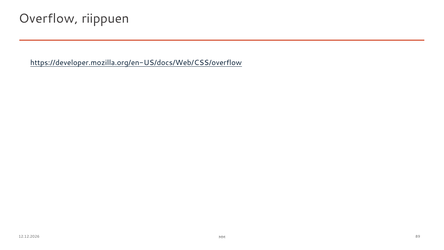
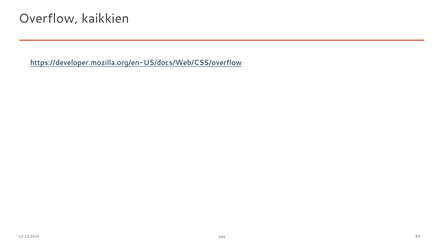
riippuen: riippuen -> kaikkien (105, 18)
